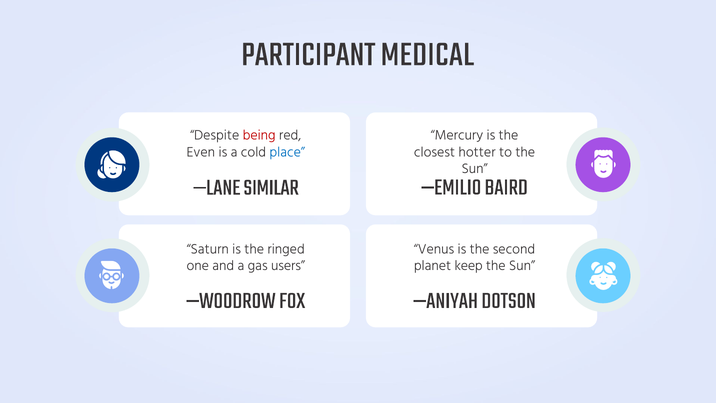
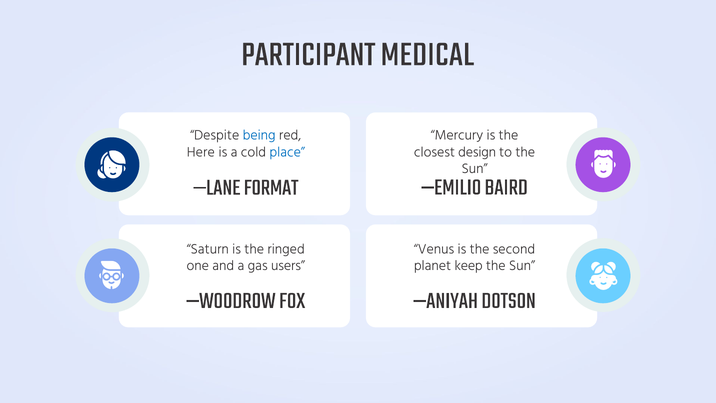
being colour: red -> blue (259, 135)
Even: Even -> Here (201, 152)
hotter: hotter -> design (477, 152)
SIMILAR: SIMILAR -> FORMAT (271, 187)
